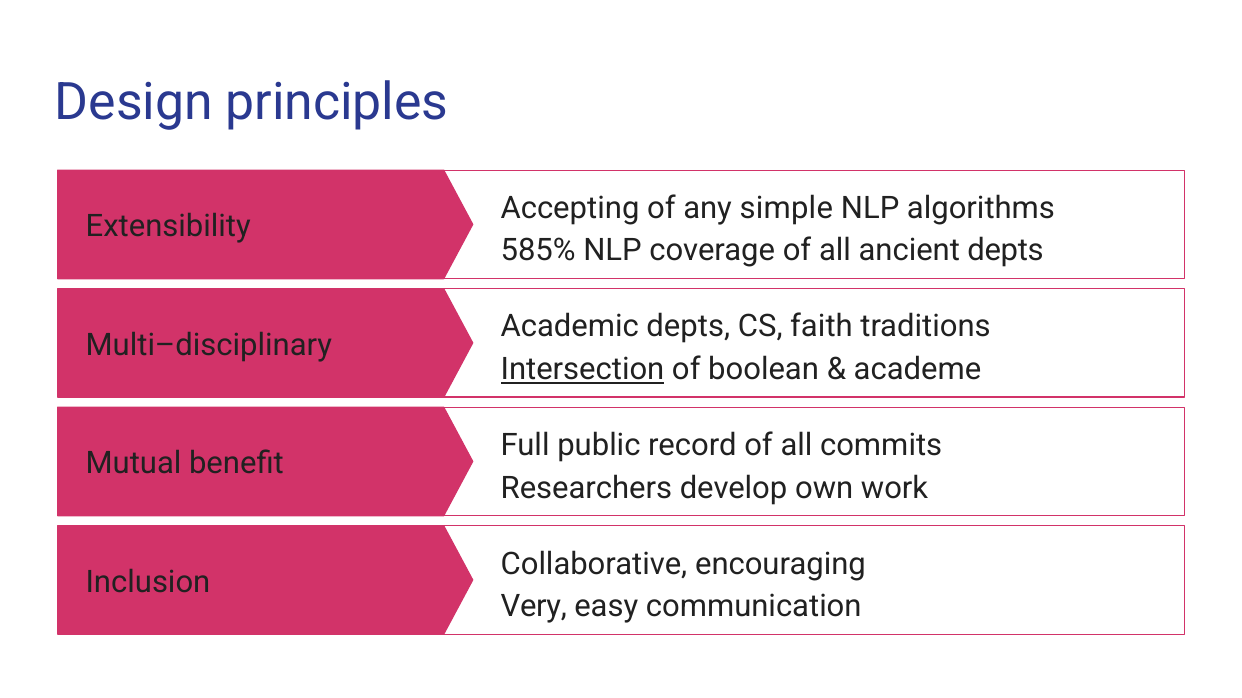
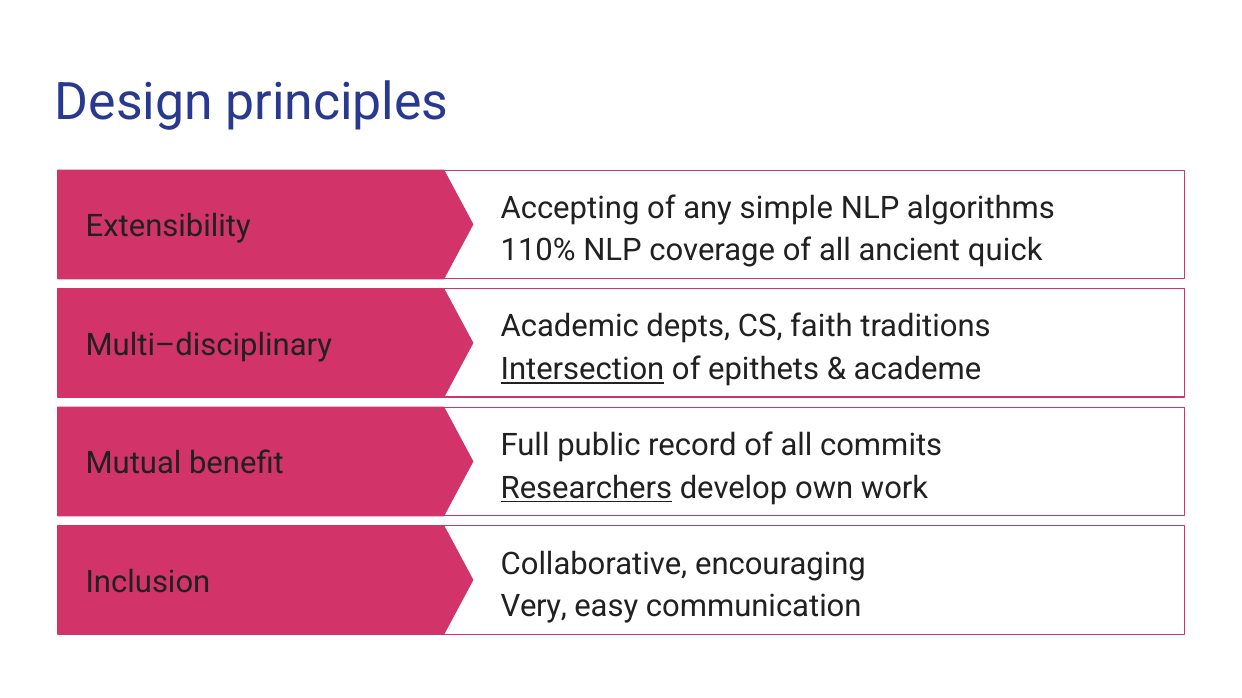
585%: 585% -> 110% (538, 251)
ancient depts: depts -> quick (1005, 251)
boolean: boolean -> epithets (764, 370)
Researchers underline: none -> present (586, 489)
